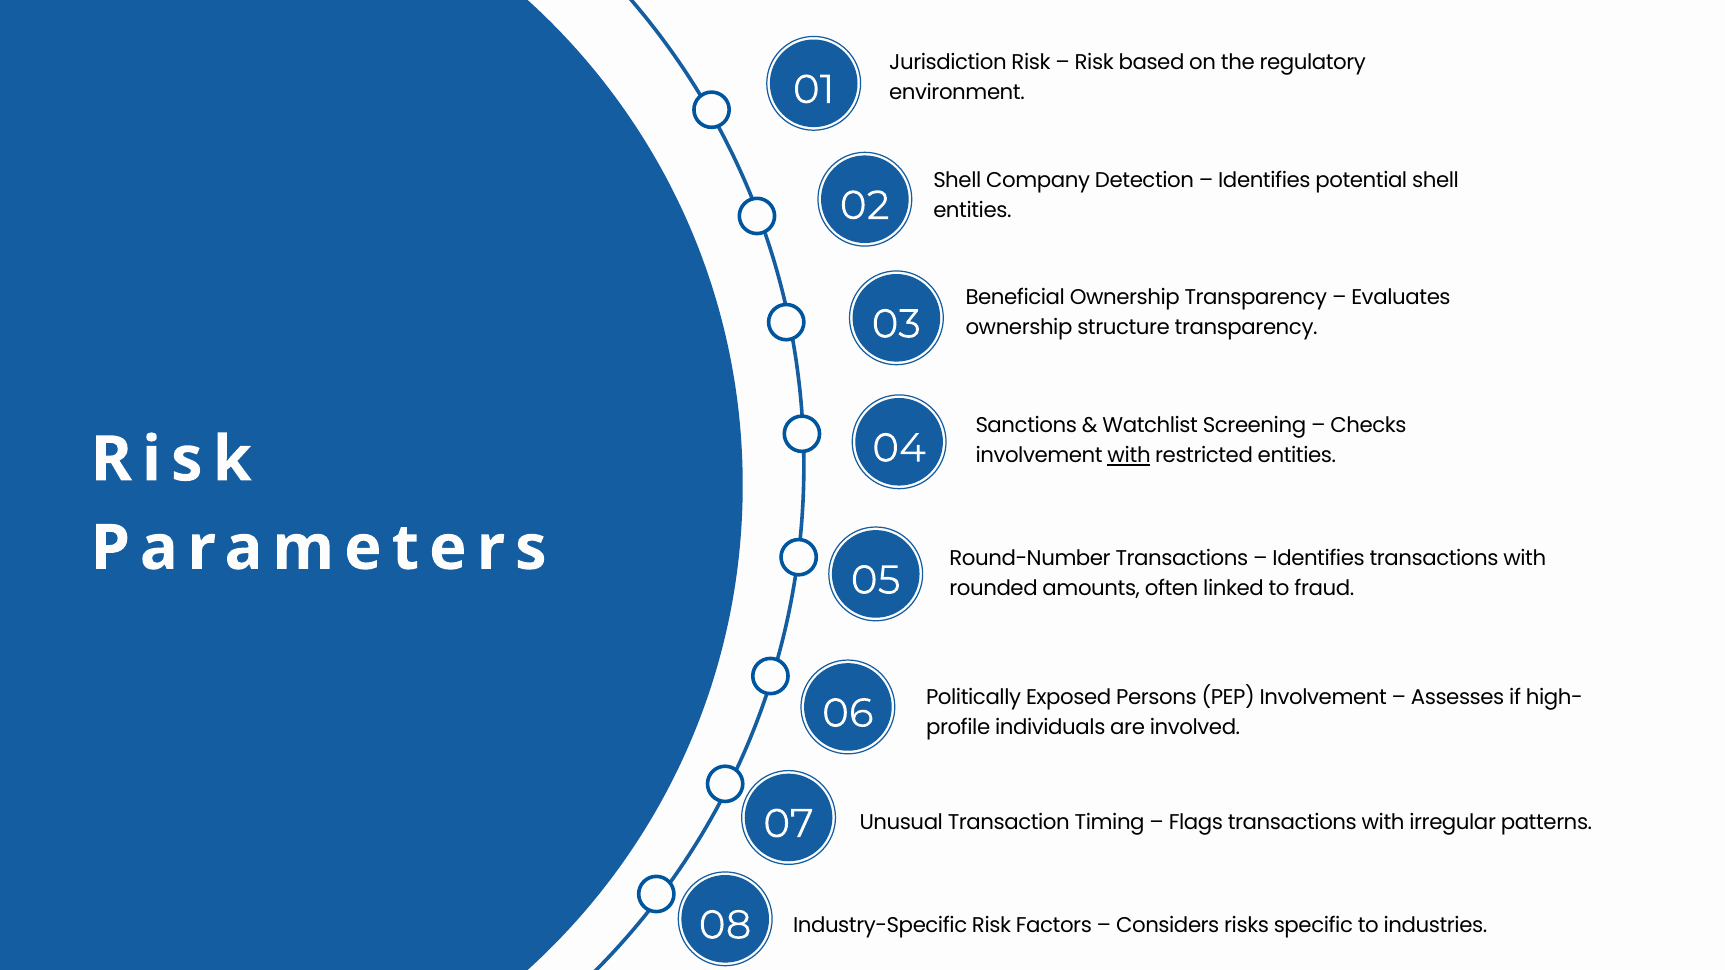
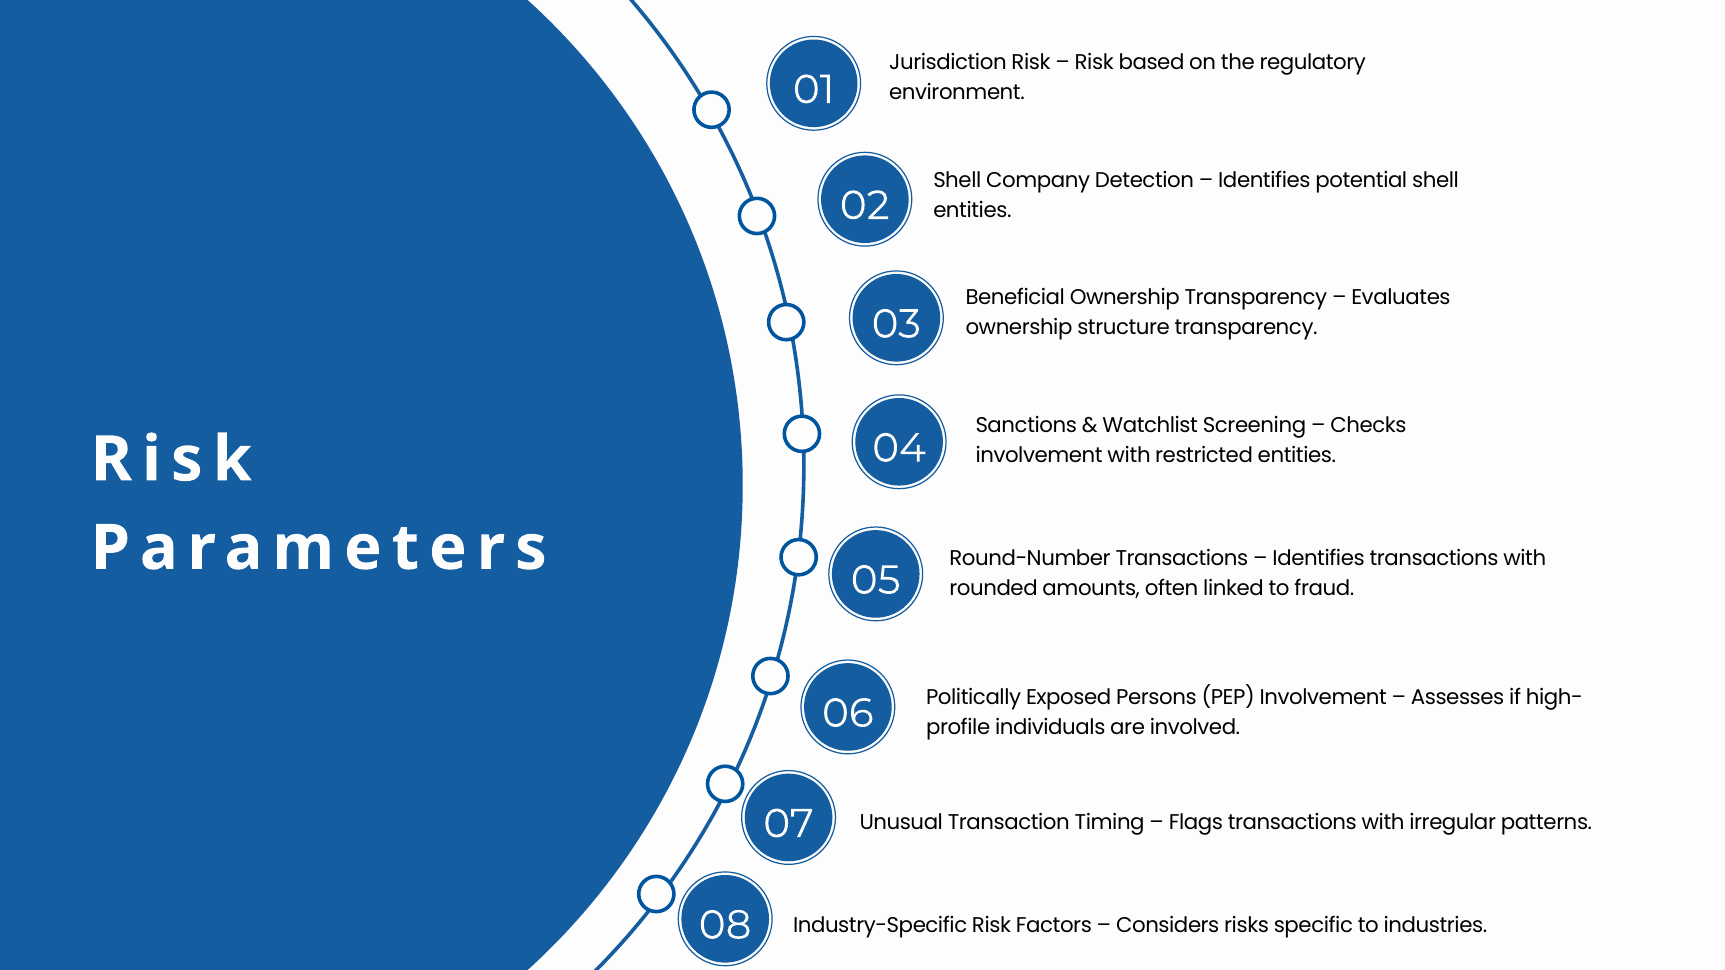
with underline: present -> none (1129, 456)
